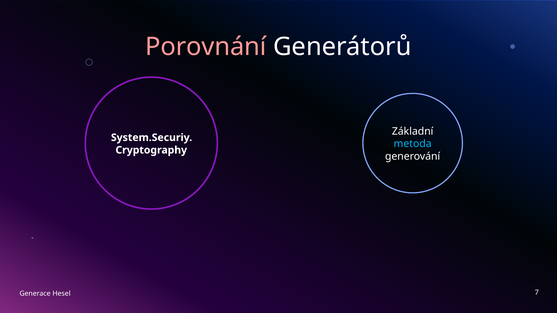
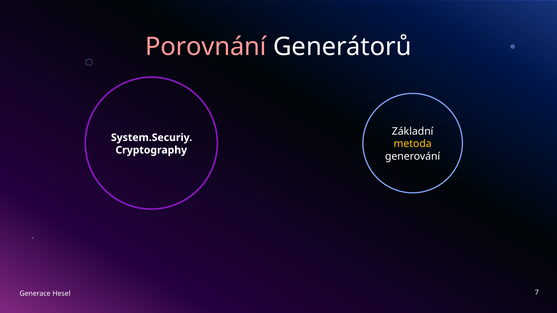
metoda colour: light blue -> yellow (413, 144)
